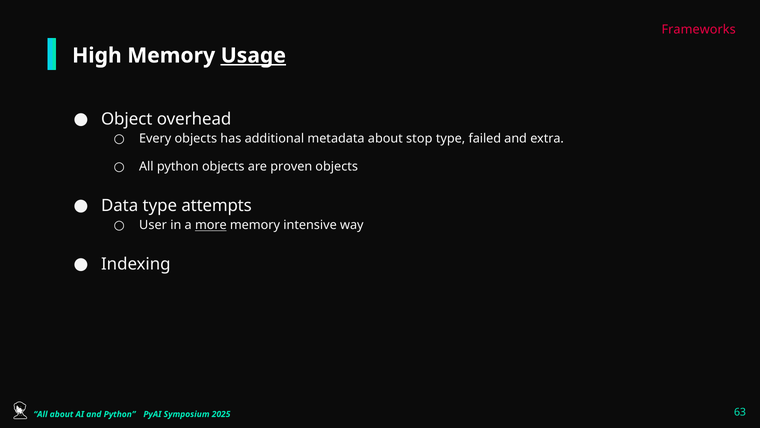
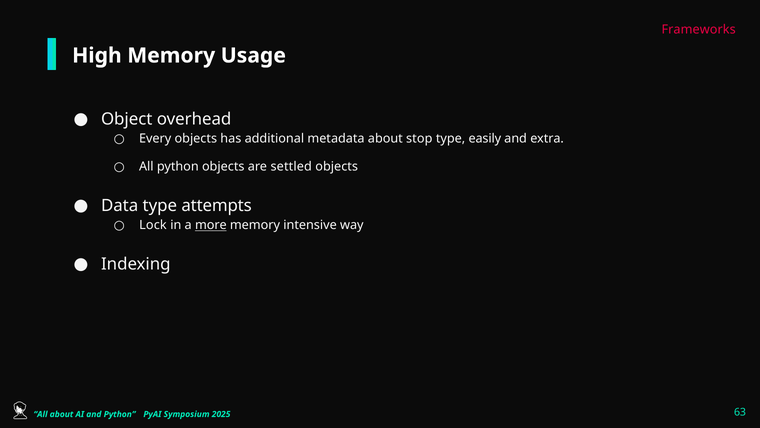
Usage underline: present -> none (253, 56)
failed: failed -> easily (485, 139)
proven: proven -> settled (291, 167)
User: User -> Lock (153, 225)
